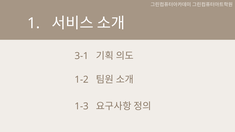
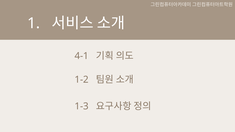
3-1: 3-1 -> 4-1 (82, 56)
